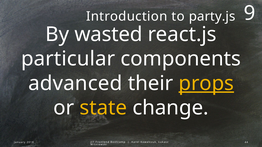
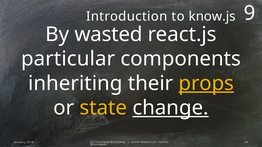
party.js: party.js -> know.js (212, 17)
advanced: advanced -> inheriting (75, 84)
change underline: none -> present (171, 108)
